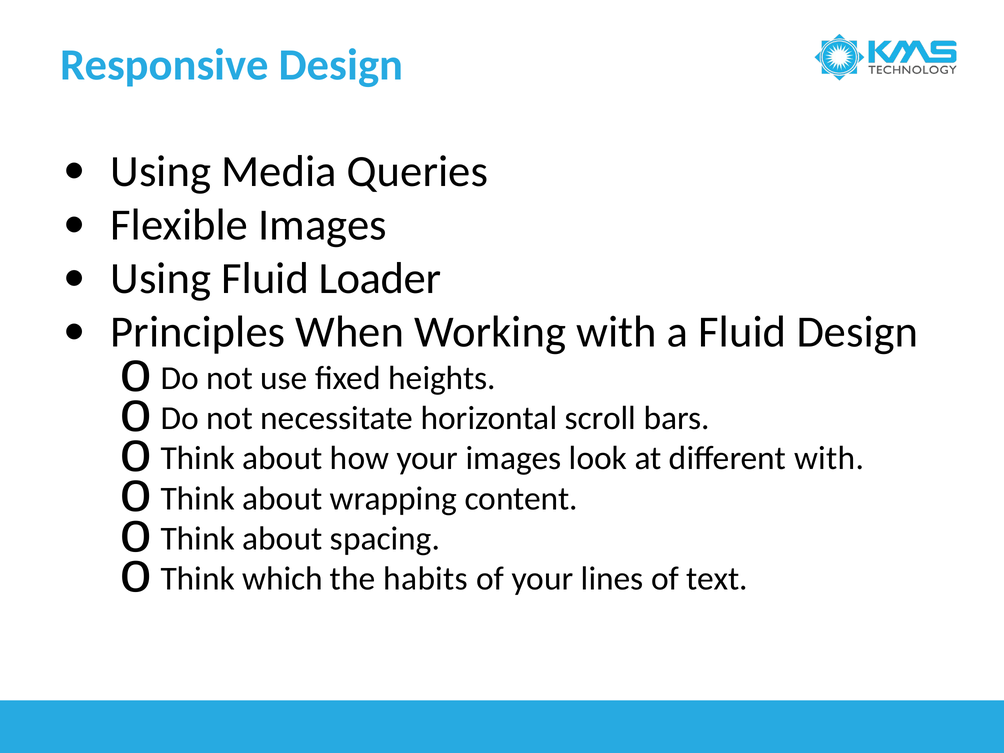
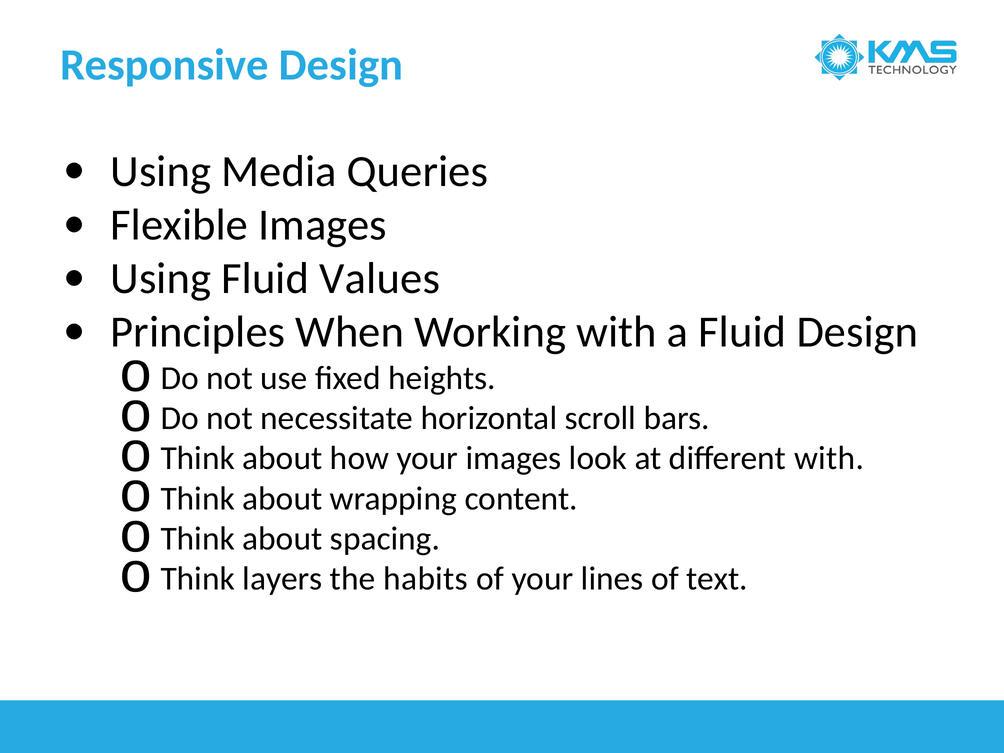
Loader: Loader -> Values (380, 278)
which: which -> layers (282, 579)
